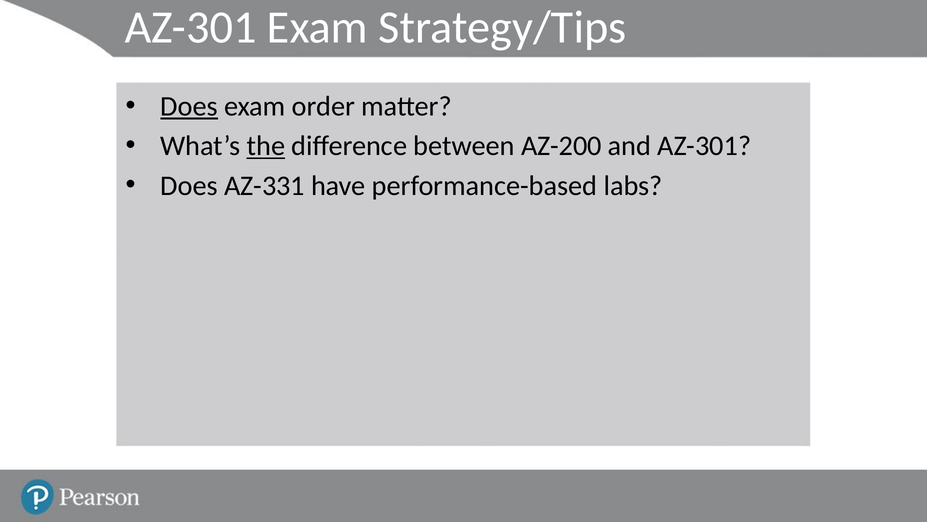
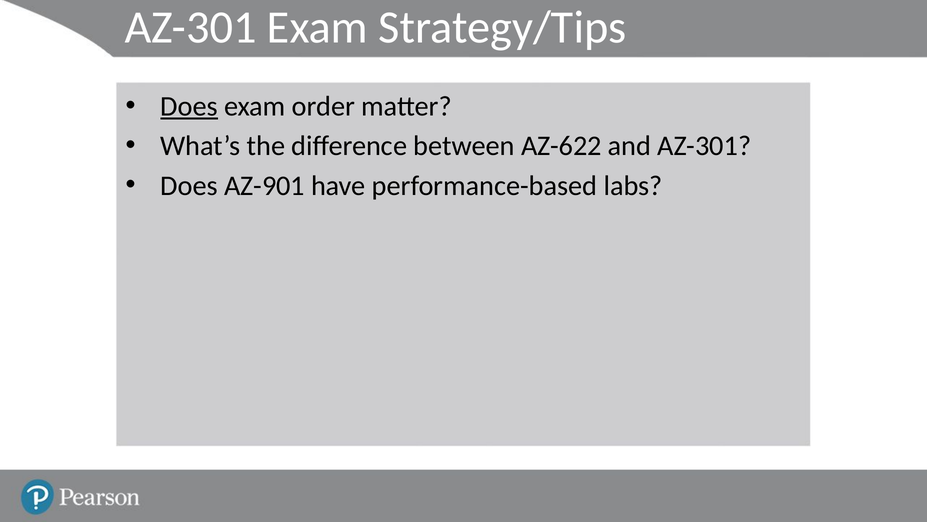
the underline: present -> none (266, 146)
AZ-200: AZ-200 -> AZ-622 (561, 146)
AZ-331: AZ-331 -> AZ-901 (264, 185)
